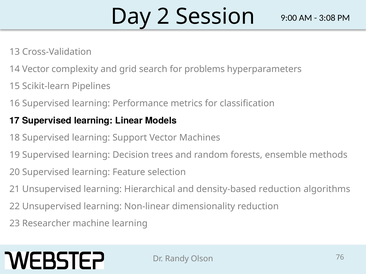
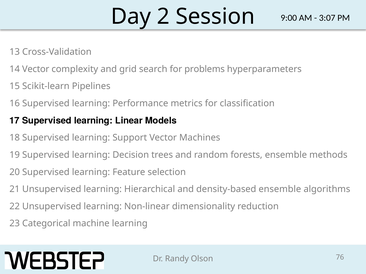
3:08: 3:08 -> 3:07 (327, 18)
density-based reduction: reduction -> ensemble (280, 189)
Researcher: Researcher -> Categorical (46, 224)
